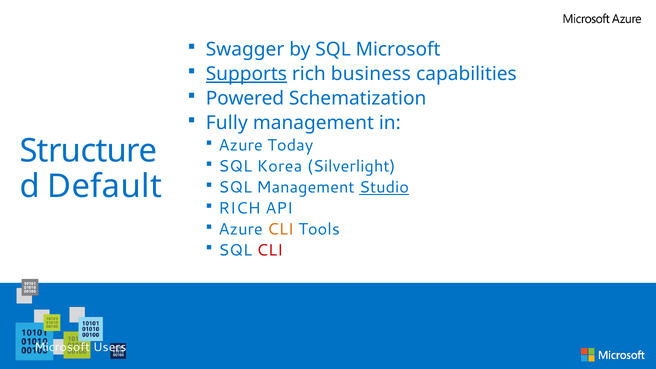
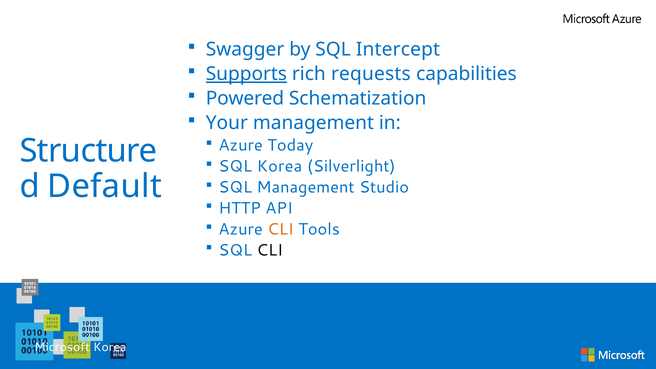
SQL Microsoft: Microsoft -> Intercept (398, 49)
business: business -> requests (371, 74)
Fully: Fully -> Your (227, 123)
Studio underline: present -> none (384, 187)
RICH: RICH -> HTTP (240, 208)
CLI colour: red -> black (270, 250)
Microsoft Users: Users -> Korea (110, 347)
